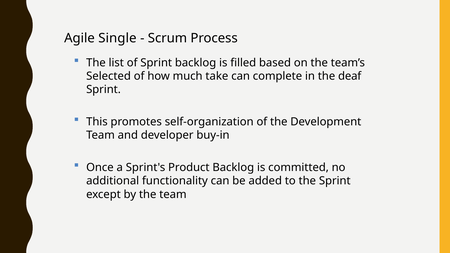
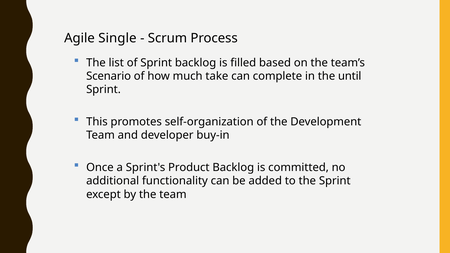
Selected: Selected -> Scenario (109, 76)
deaf: deaf -> until (350, 76)
